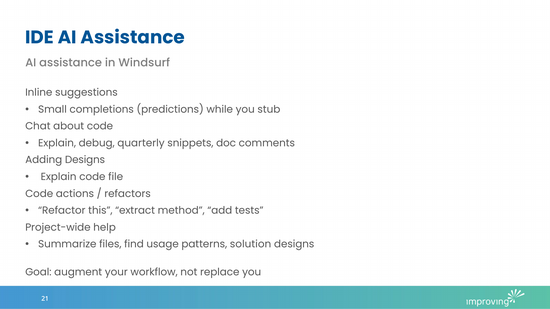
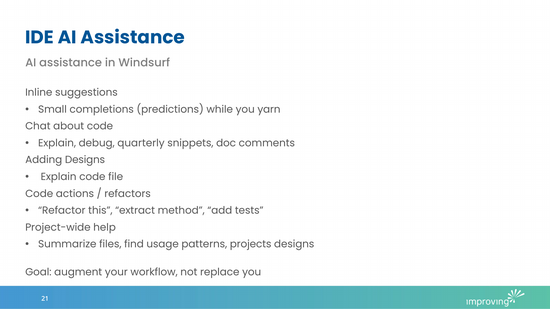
stub: stub -> yarn (269, 109)
solution: solution -> projects (251, 244)
